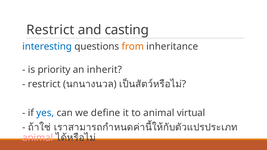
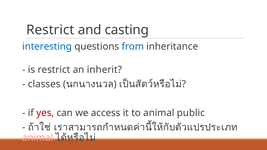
from colour: orange -> blue (133, 47)
is priority: priority -> restrict (54, 70)
restrict: restrict -> classes (44, 84)
yes colour: blue -> red (45, 113)
define: define -> access (106, 113)
virtual: virtual -> public (191, 113)
